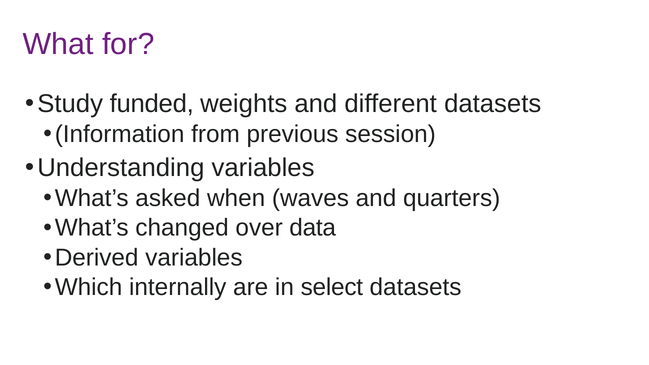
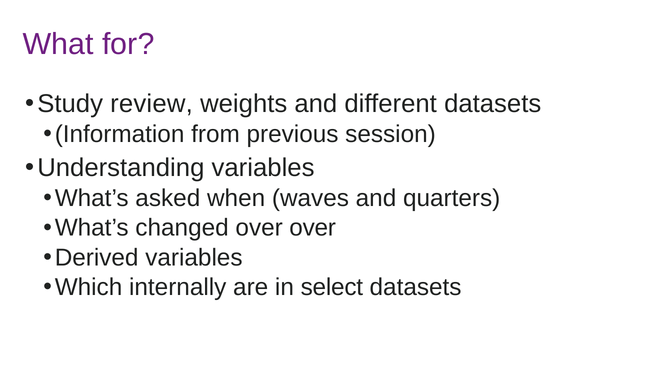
funded: funded -> review (151, 104)
over data: data -> over (313, 228)
